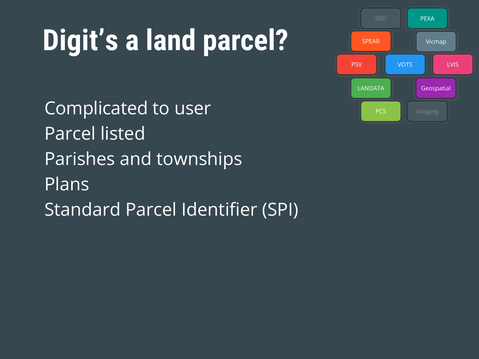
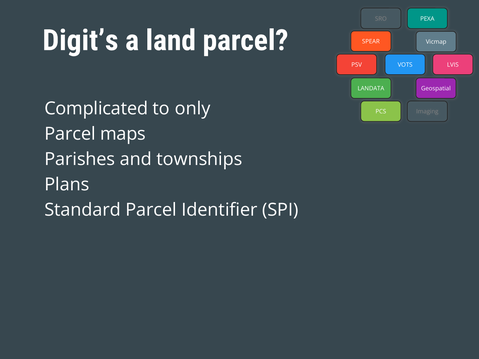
user: user -> only (193, 109)
listed: listed -> maps (123, 134)
